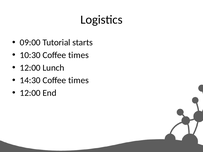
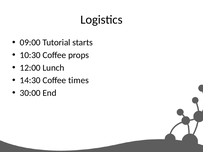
10:30 Coffee times: times -> props (79, 55)
12:00: 12:00 -> 30:00 (30, 93)
